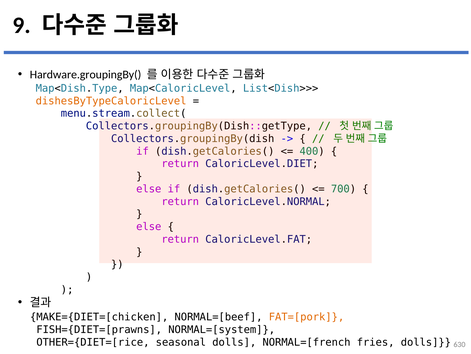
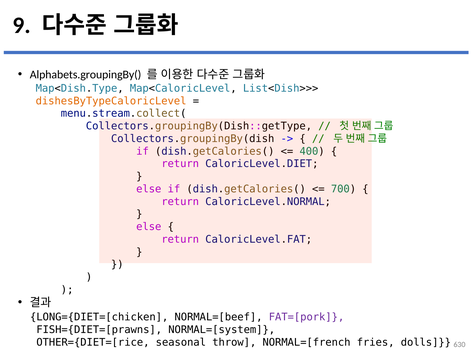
Hardware.groupingBy(: Hardware.groupingBy( -> Alphabets.groupingBy( (86, 75)
MAKE={DIET=[chicken: MAKE={DIET=[chicken -> LONG={DIET=[chicken (99, 316)
FAT=[pork colour: orange -> purple (307, 316)
seasonal dolls: dolls -> throw (234, 342)
